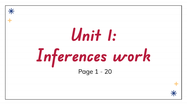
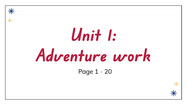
Inferences: Inferences -> Adventure (71, 56)
